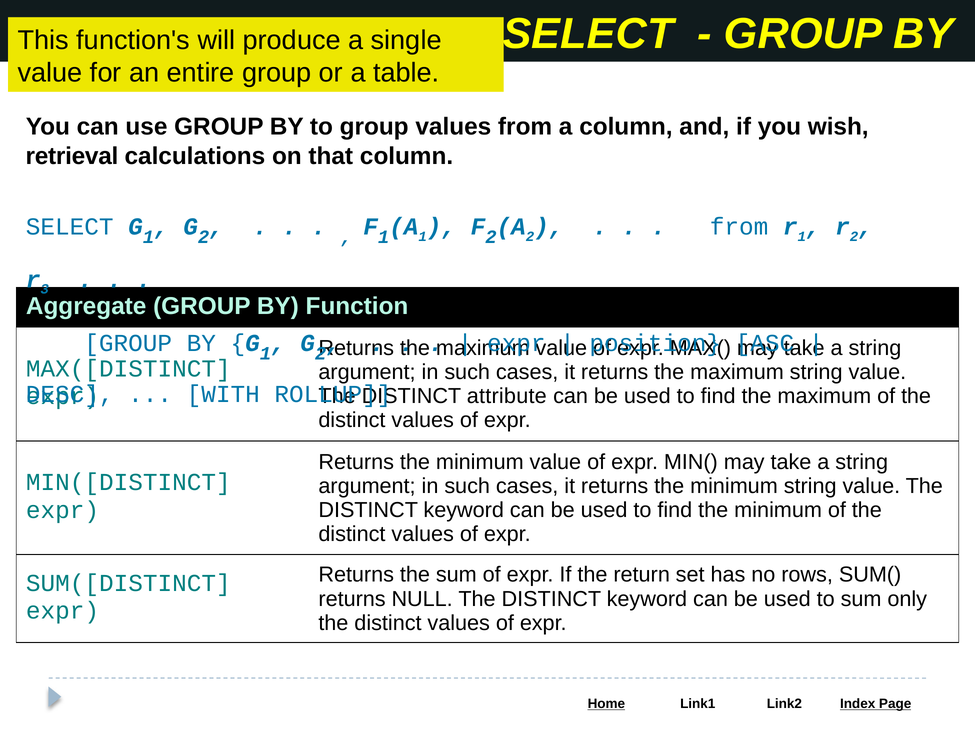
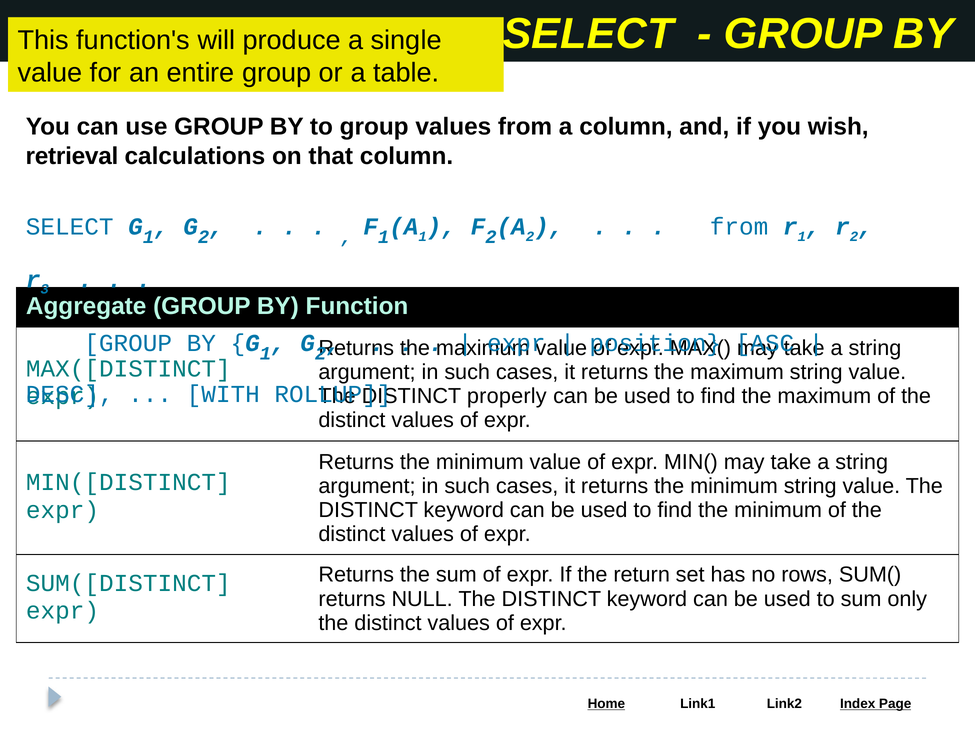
attribute: attribute -> properly (507, 396)
